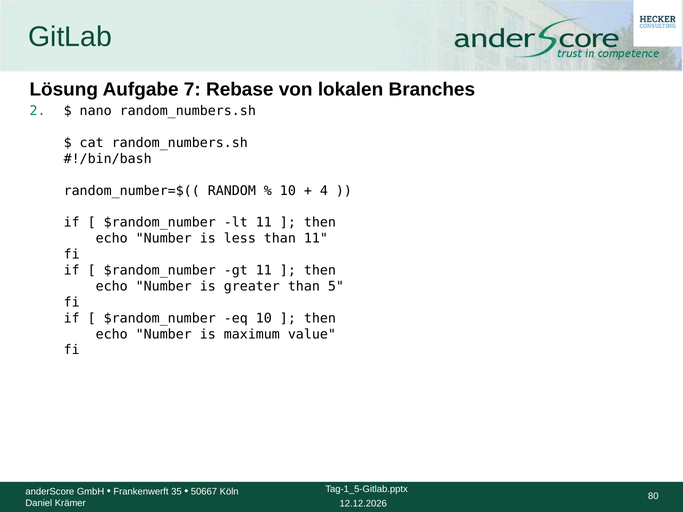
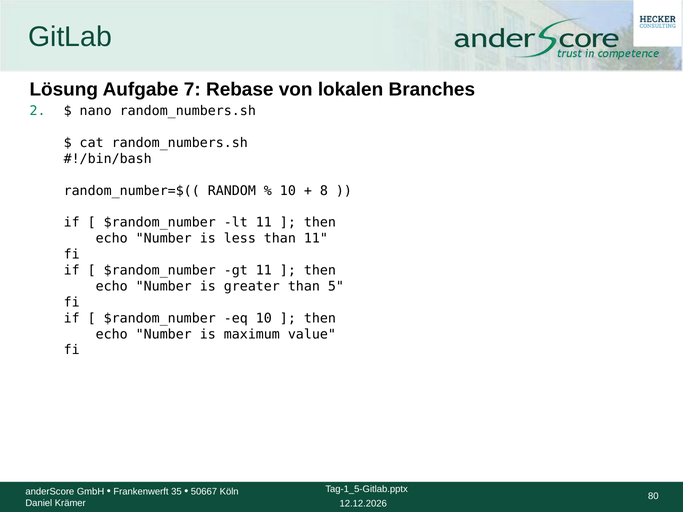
4: 4 -> 8 (324, 191)
